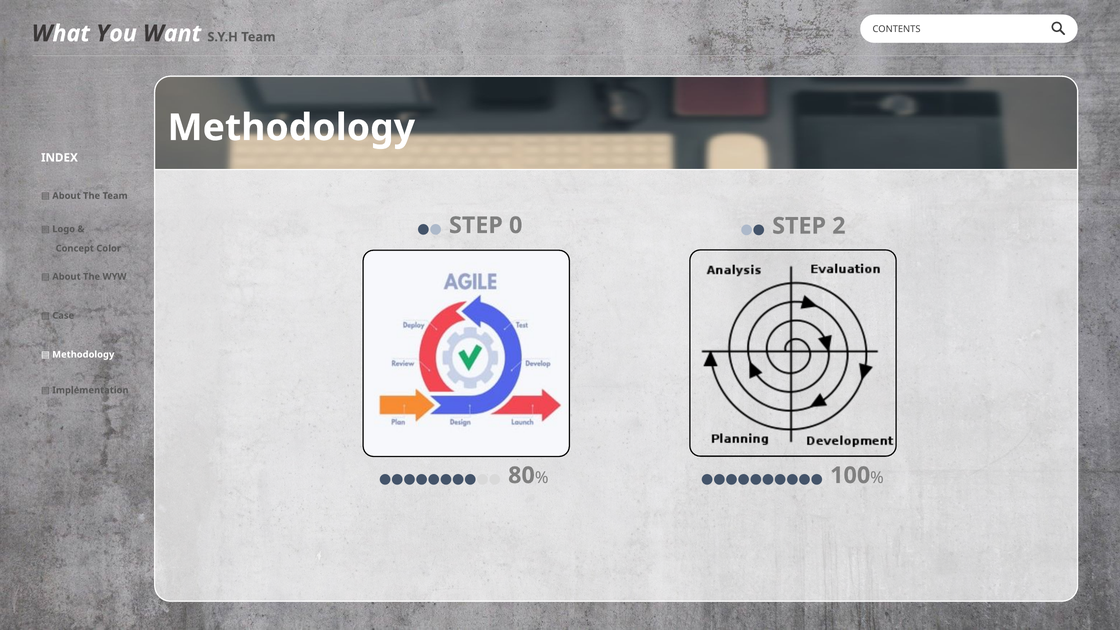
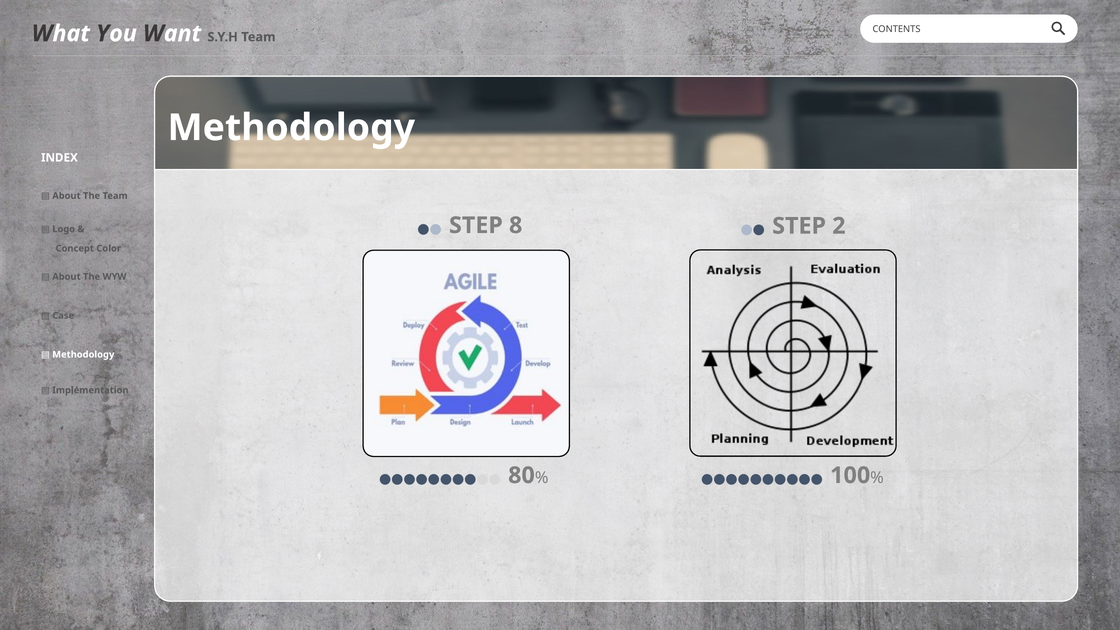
0: 0 -> 8 (516, 225)
